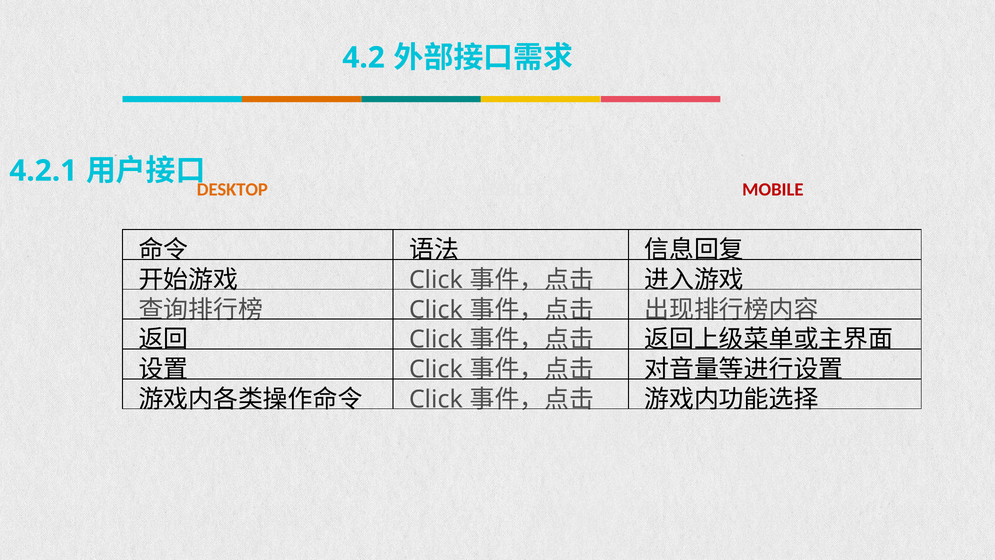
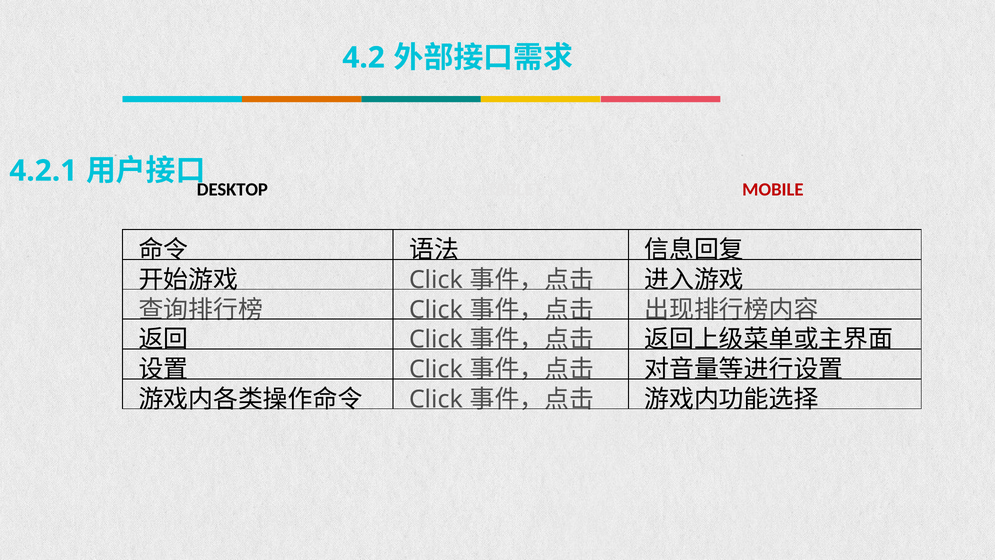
DESKTOP colour: orange -> black (232, 190)
